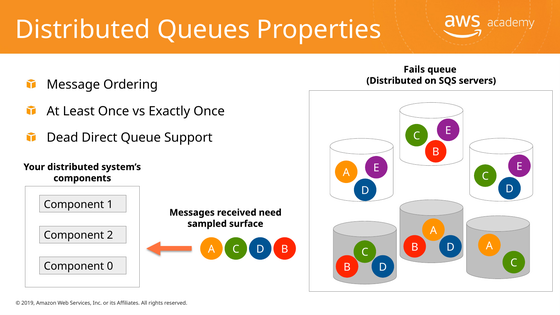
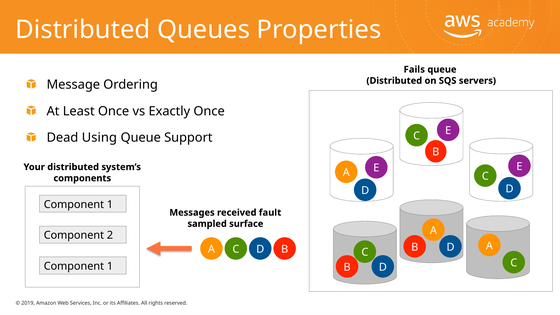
Direct: Direct -> Using (99, 138)
need: need -> fault (270, 213)
0: 0 -> 1 (110, 266)
